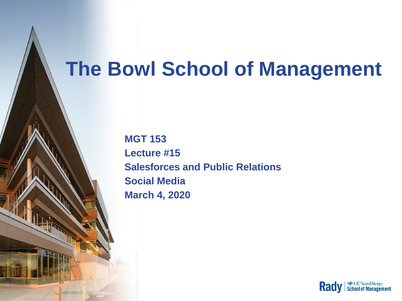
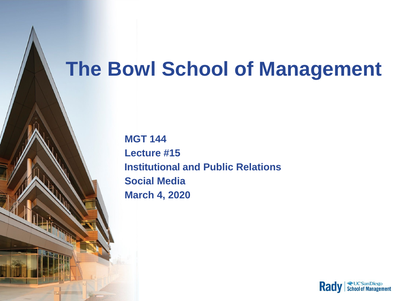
153: 153 -> 144 (158, 139)
Salesforces: Salesforces -> Institutional (152, 168)
